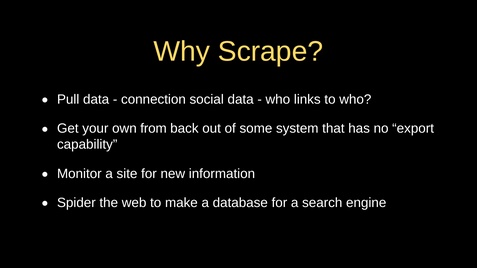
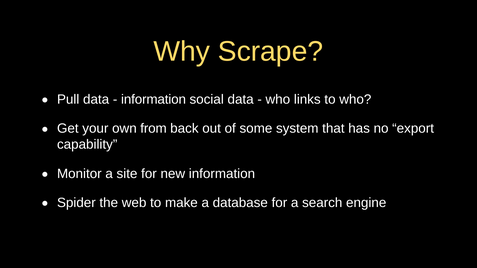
connection: connection -> information (154, 99)
